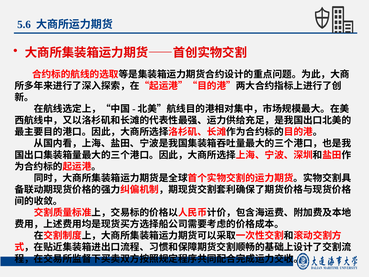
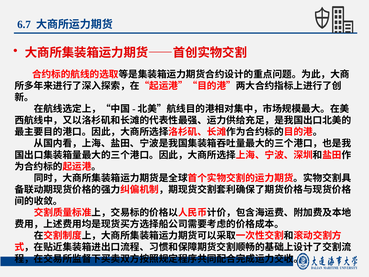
5.6: 5.6 -> 6.7 (24, 24)
